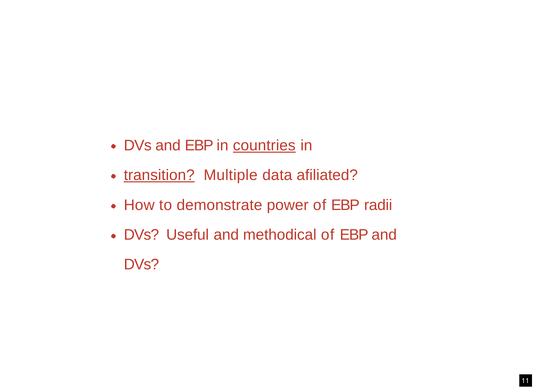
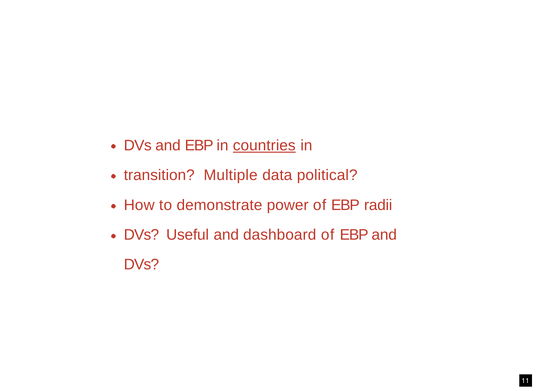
transition underline: present -> none (159, 175)
afiliated: afiliated -> political (327, 175)
methodical: methodical -> dashboard (280, 235)
